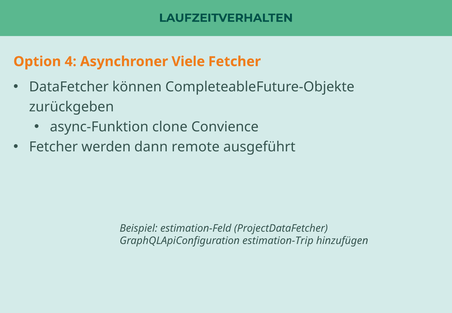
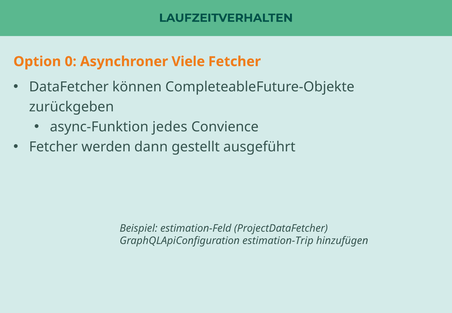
4: 4 -> 0 (71, 62)
clone: clone -> jedes (170, 127)
remote: remote -> gestellt (196, 147)
